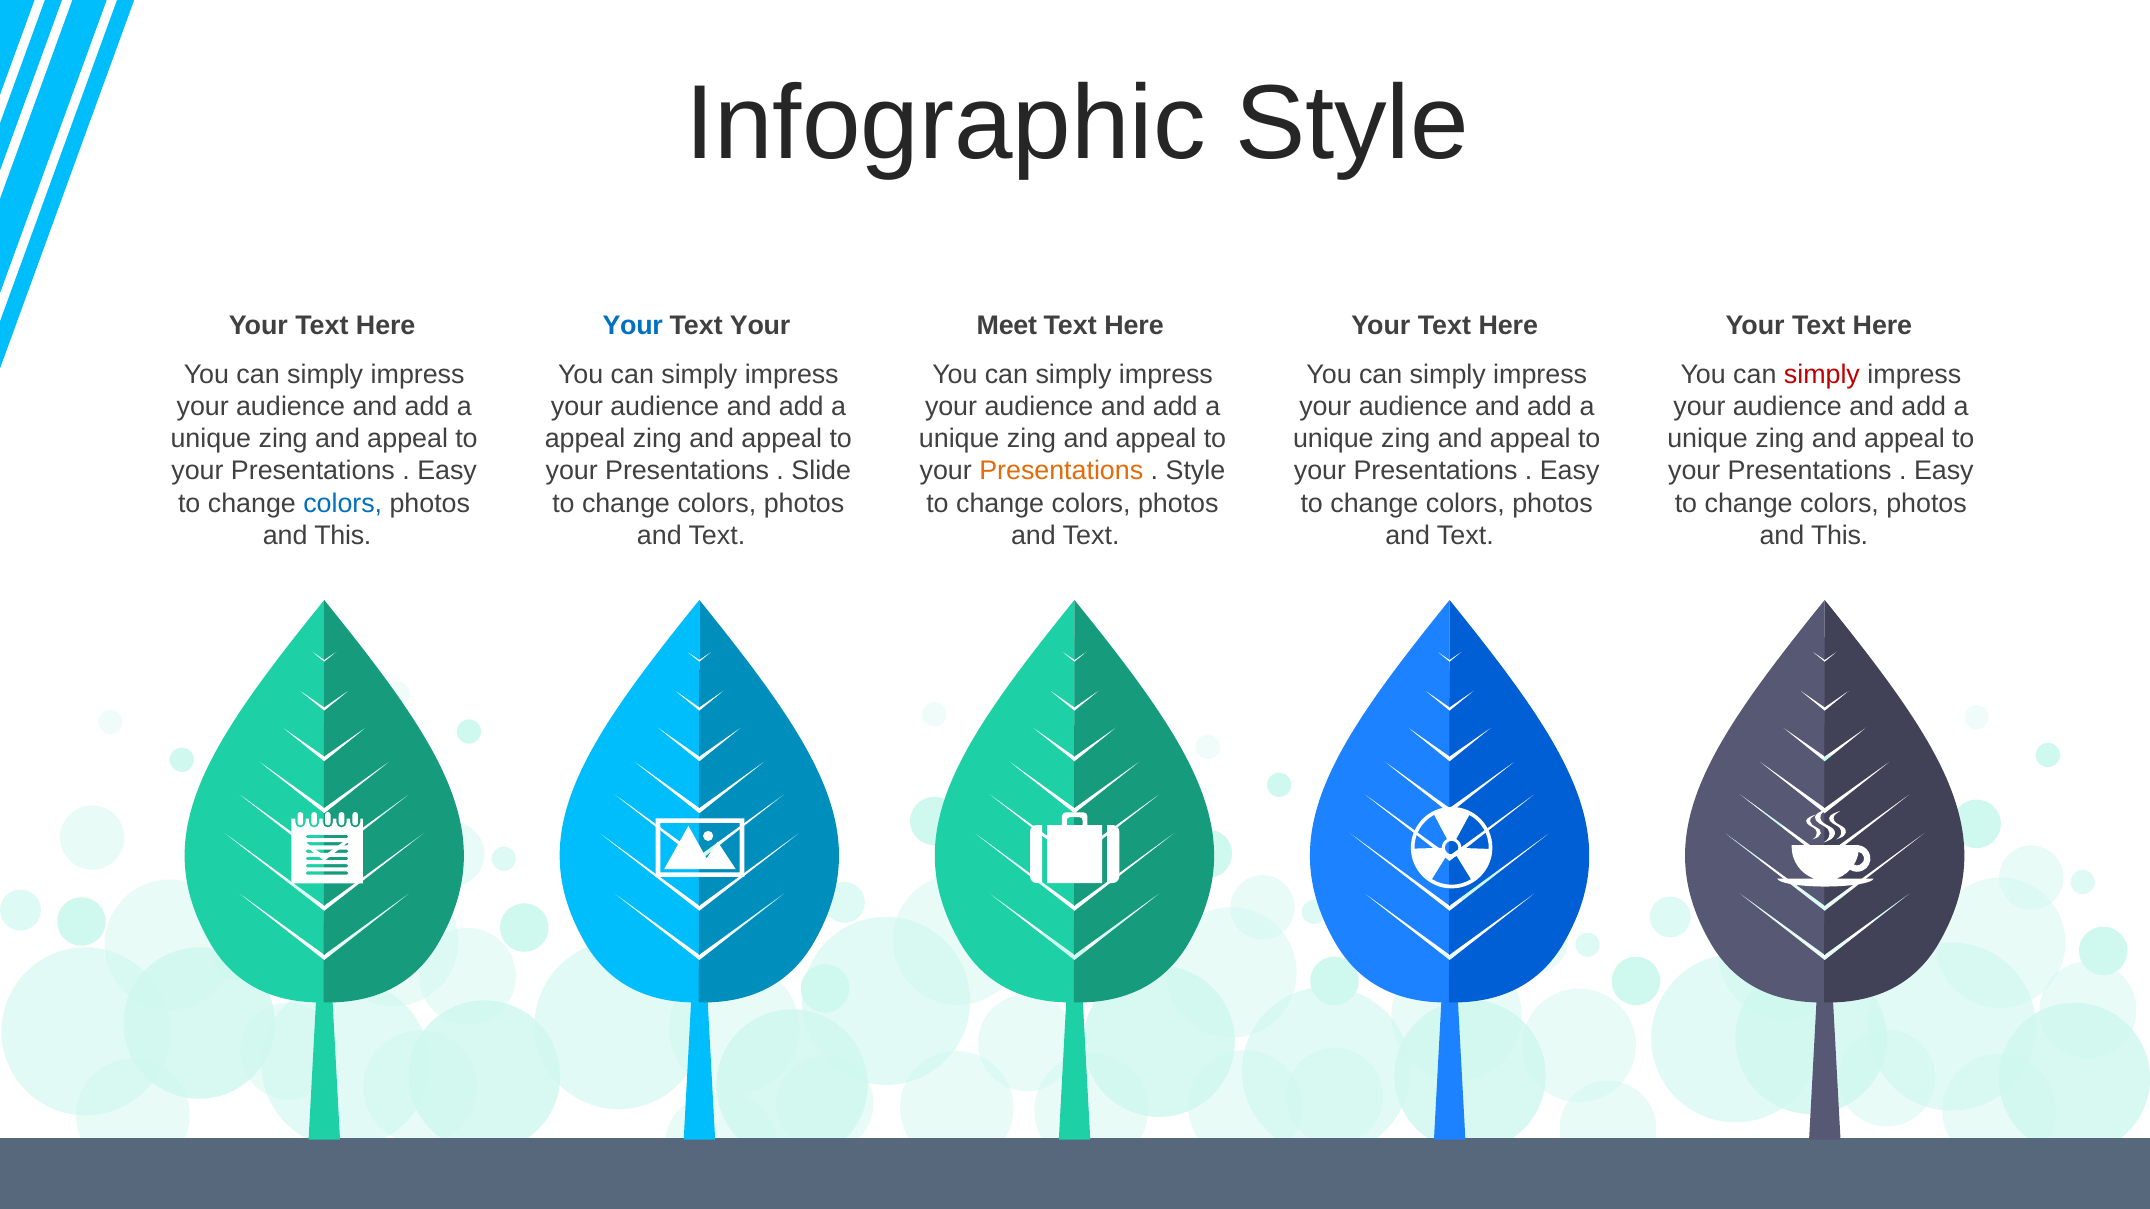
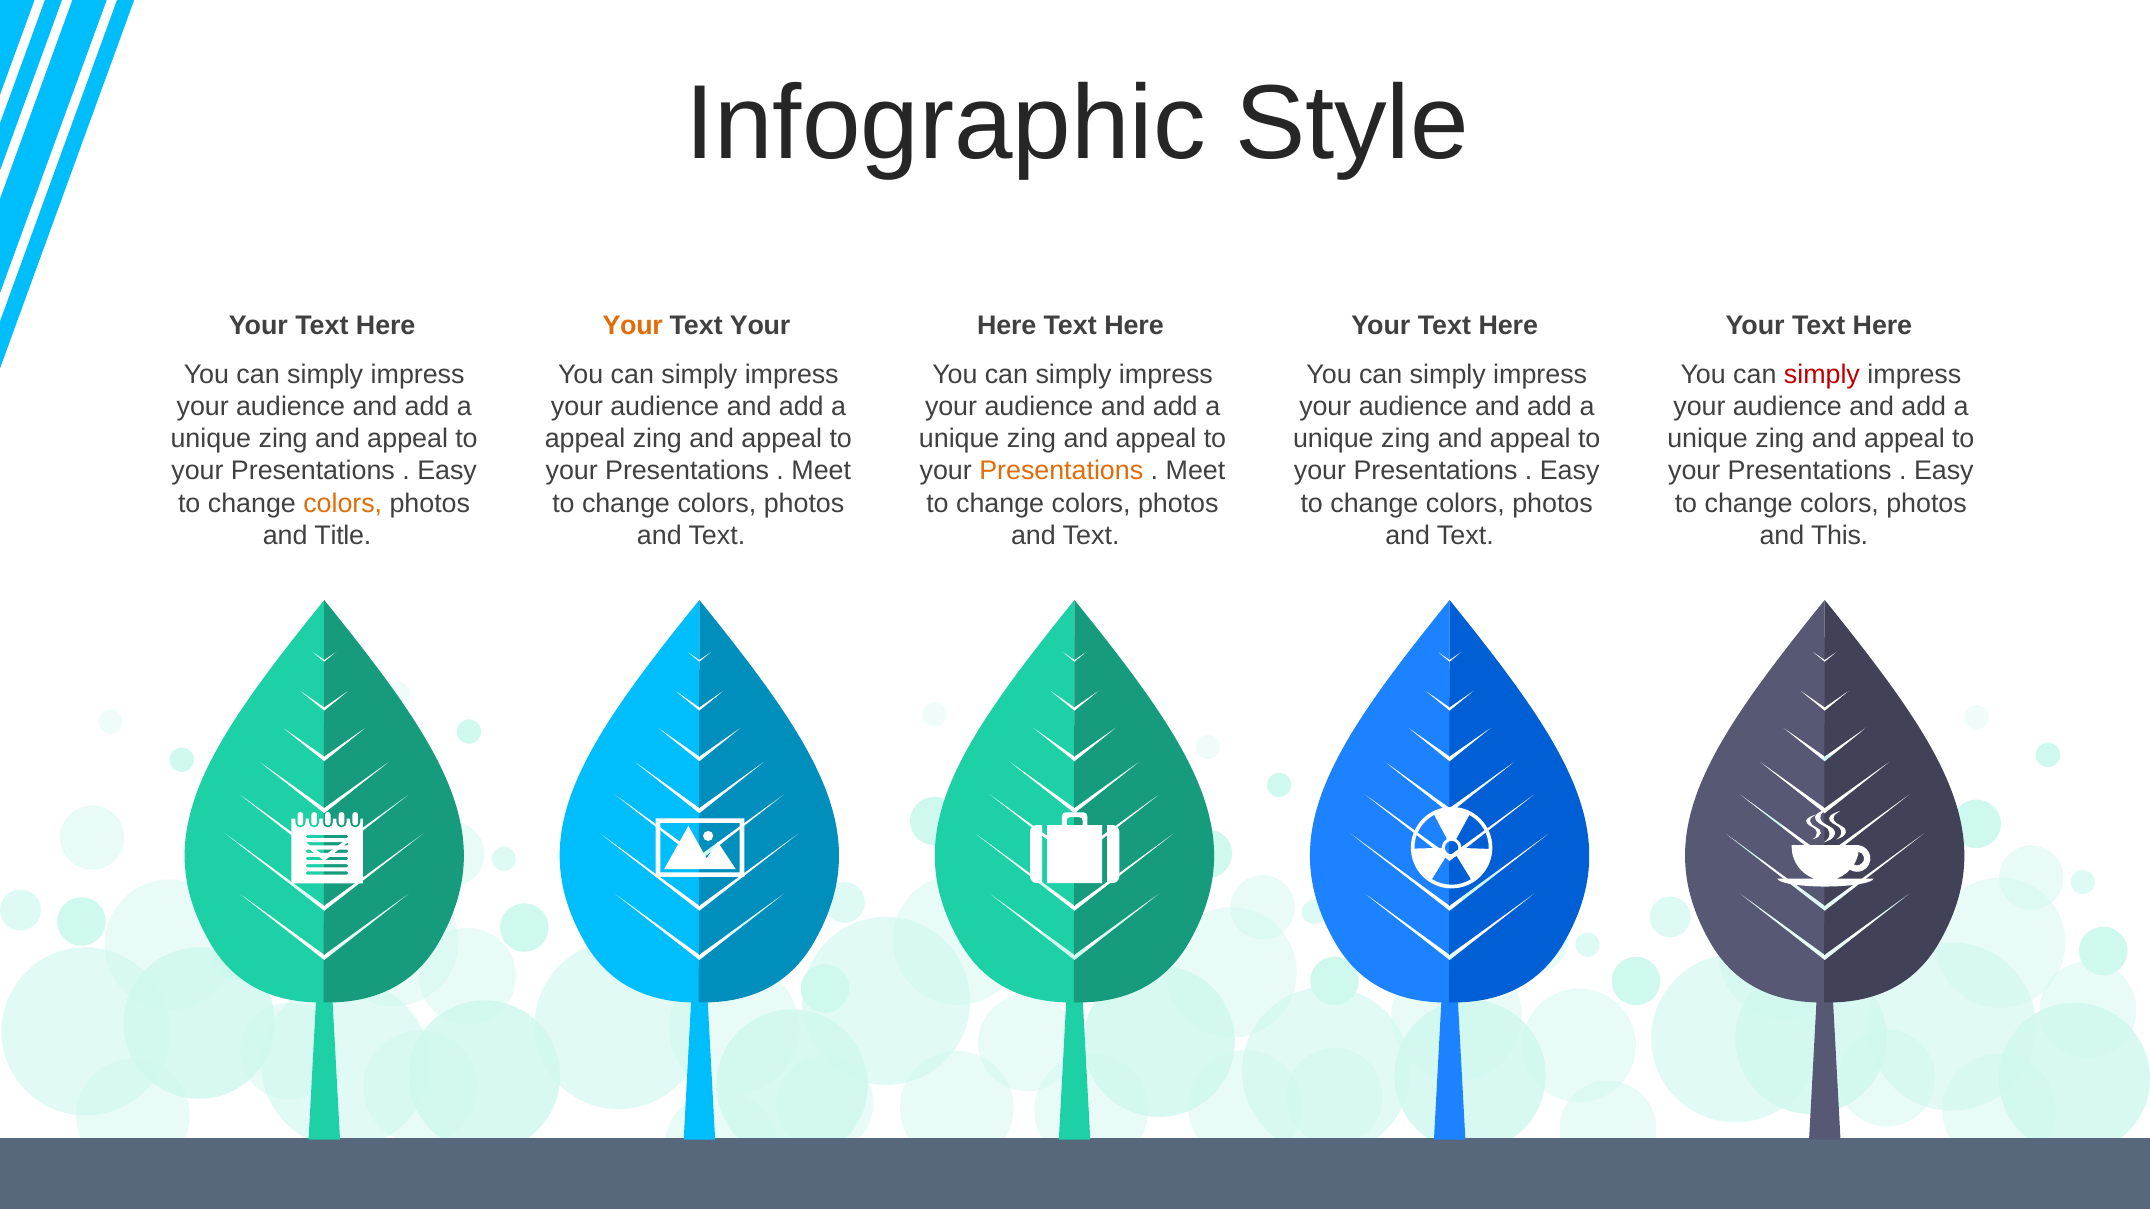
Your colour: blue -> orange (633, 326)
Meet: Meet -> Here (1007, 326)
Slide: Slide -> Meet (821, 471)
Style: Style -> Meet (1195, 471)
colors colour: blue -> orange (343, 503)
This: This -> Title (343, 536)
